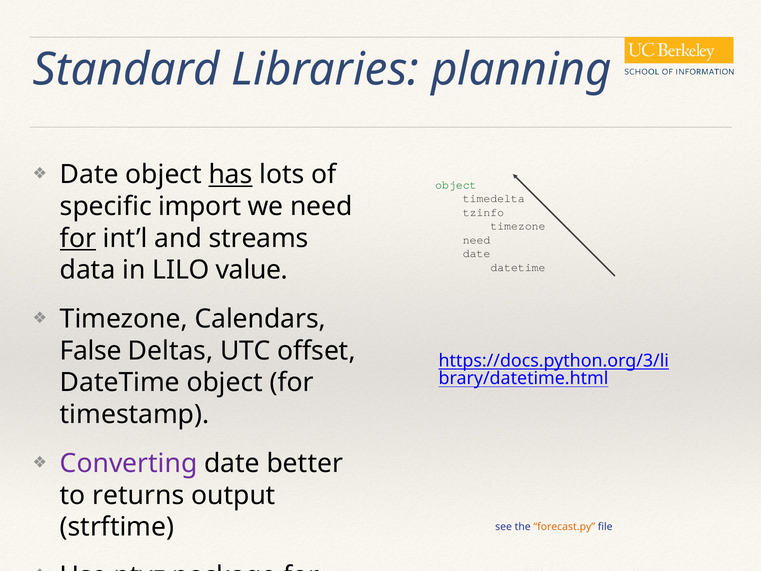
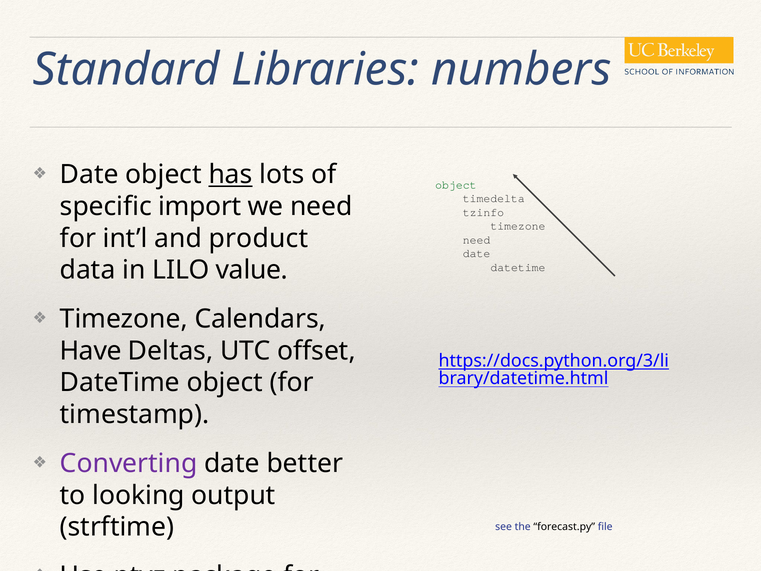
planning: planning -> numbers (521, 70)
for underline: present -> none (78, 238)
streams: streams -> product (259, 238)
False: False -> Have (91, 351)
returns: returns -> looking (139, 495)
forecast.py colour: orange -> black (564, 527)
